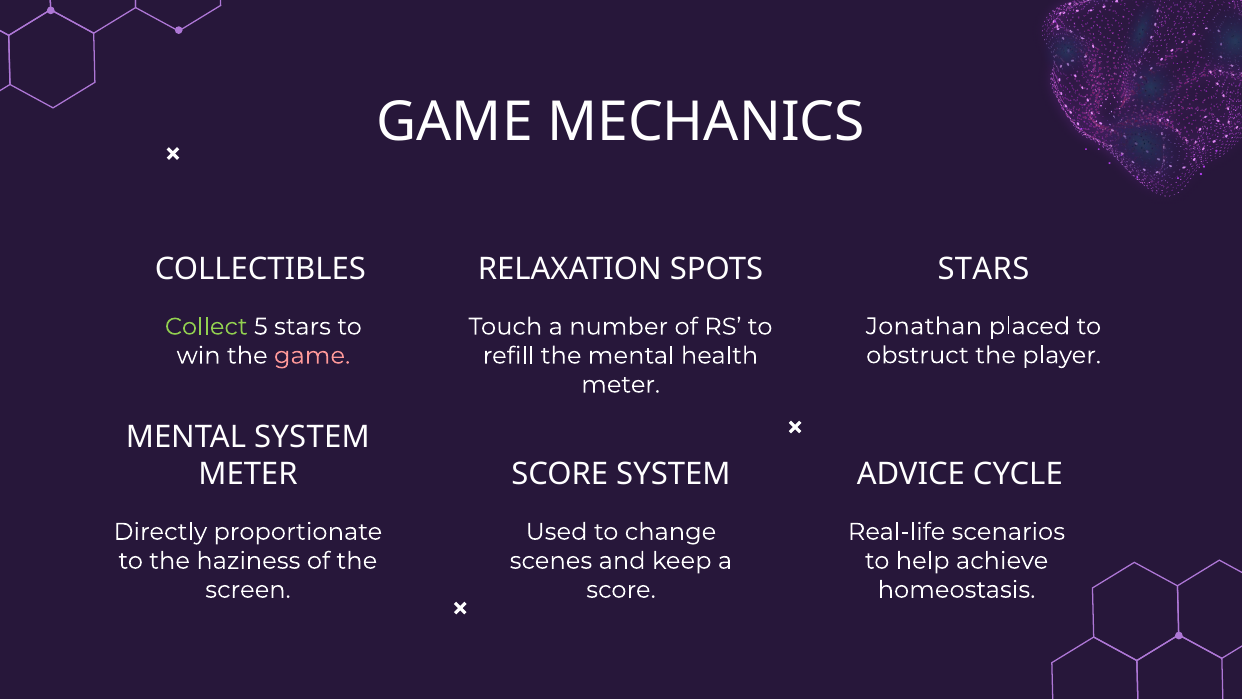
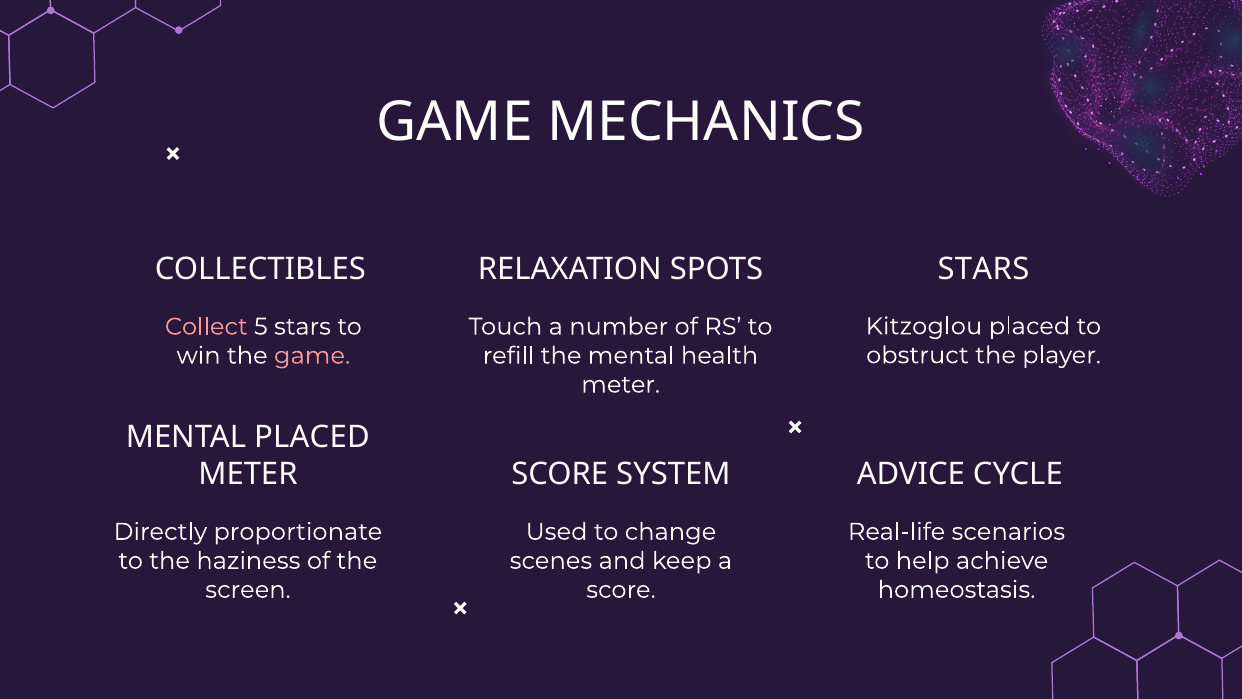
Jonathan: Jonathan -> Kitzoglou (924, 326)
Collect colour: light green -> pink (206, 326)
MENTAL SYSTEM: SYSTEM -> PLACED (312, 437)
